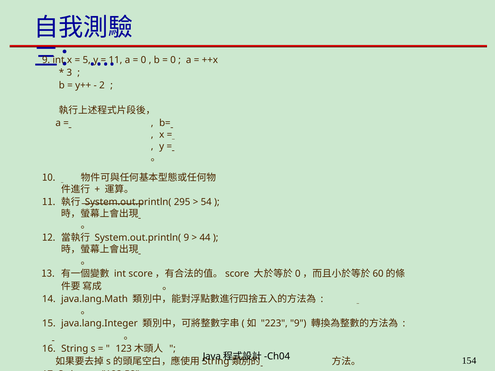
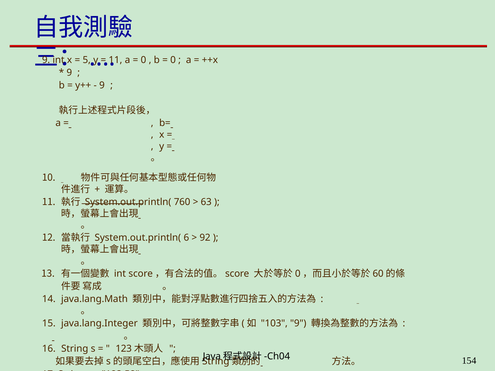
3: 3 -> 9 (69, 73)
2: 2 -> 9 (102, 85)
295: 295 -> 760 (182, 202)
54: 54 -> 63 (206, 202)
System.out.println( 9: 9 -> 6 (186, 238)
44: 44 -> 92 (205, 238)
223: 223 -> 103 (274, 324)
